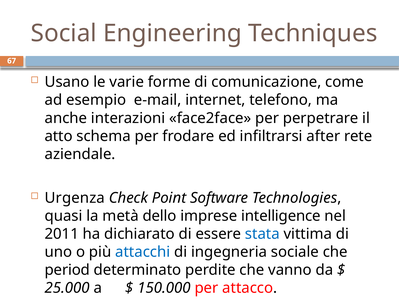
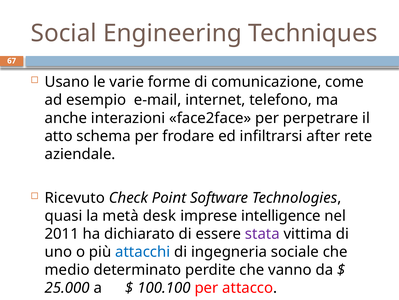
Urgenza: Urgenza -> Ricevuto (75, 197)
dello: dello -> desk (159, 215)
stata colour: blue -> purple (262, 233)
period: period -> medio (67, 269)
150.000: 150.000 -> 100.100 (164, 287)
